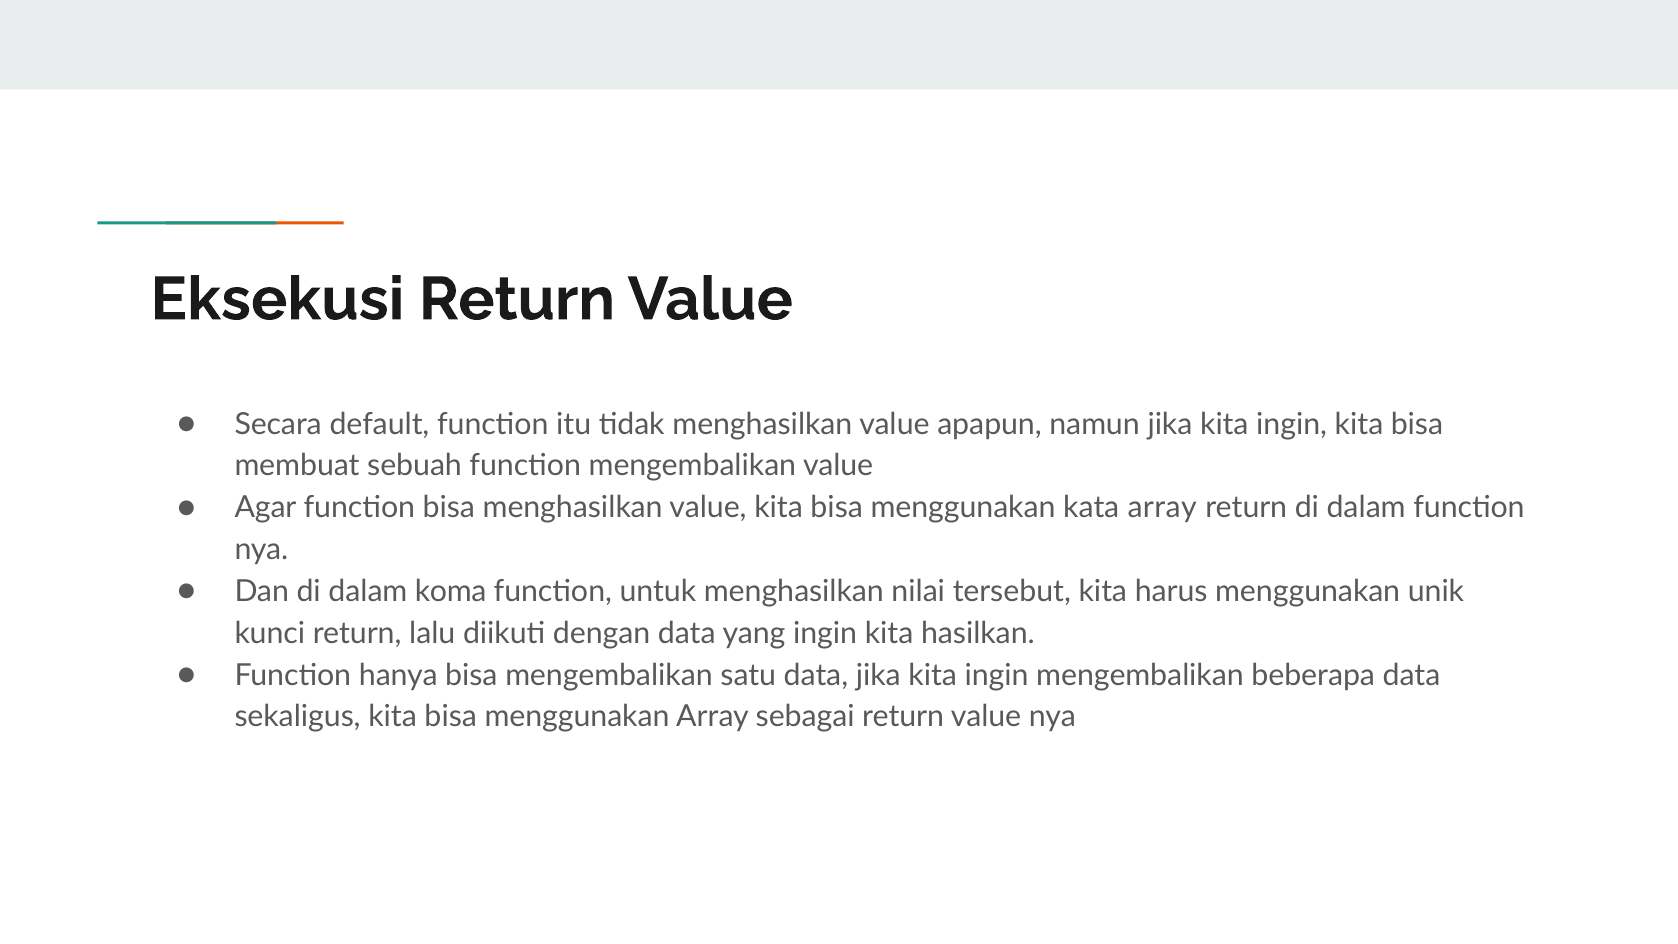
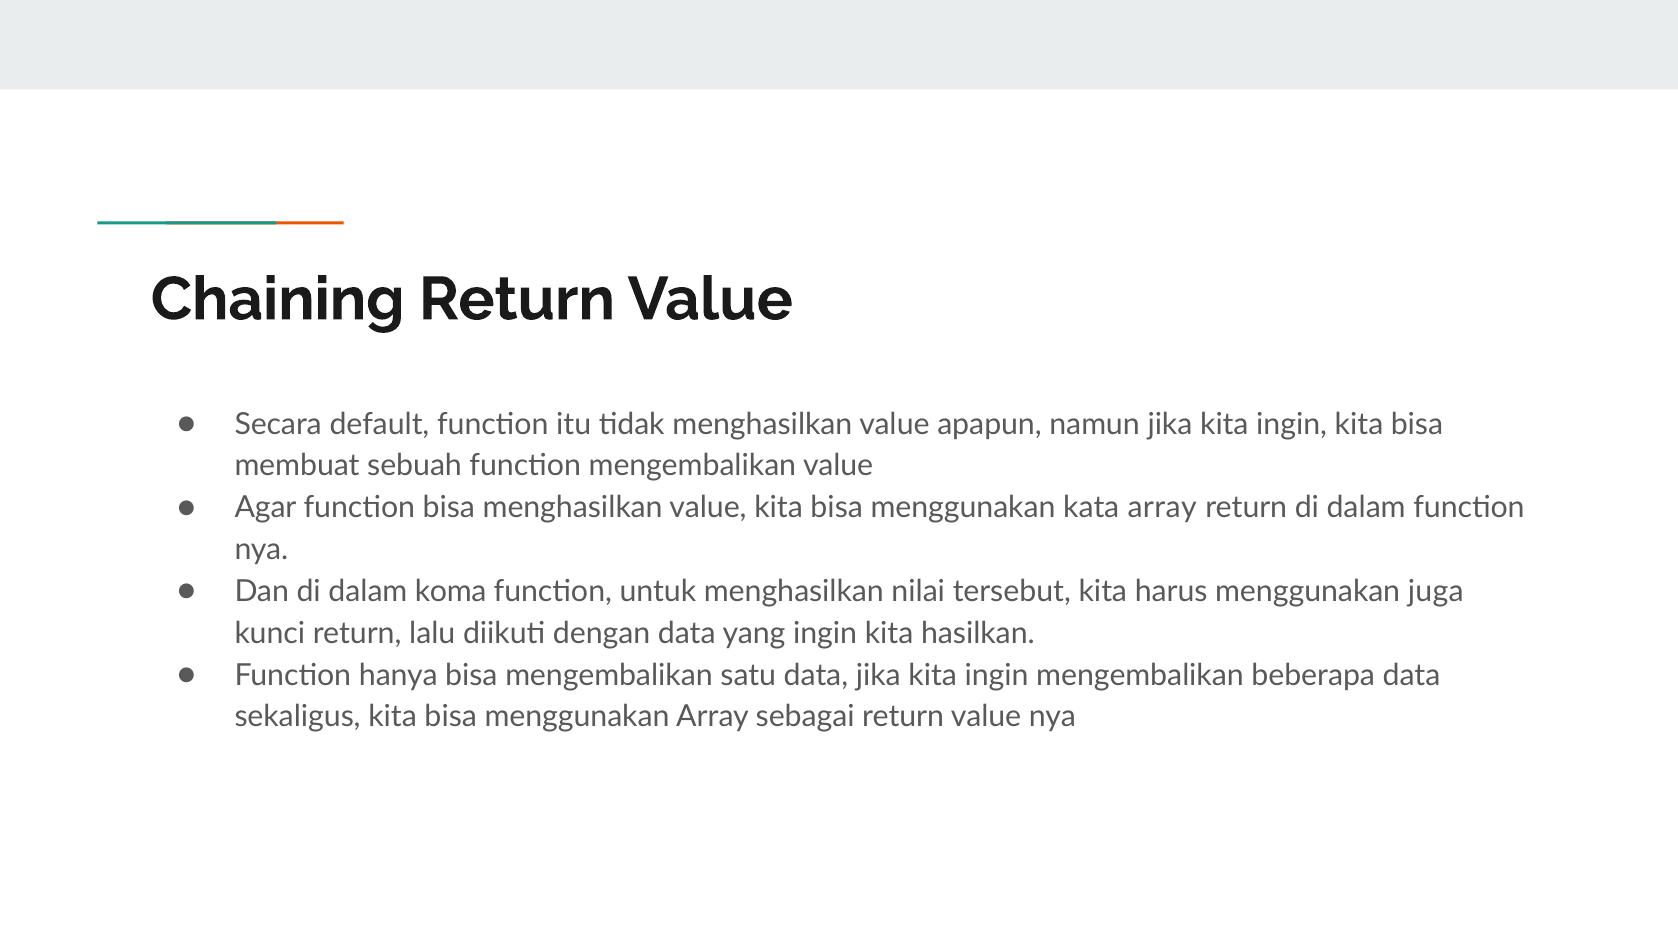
Eksekusi: Eksekusi -> Chaining (278, 299)
unik: unik -> juga (1436, 591)
